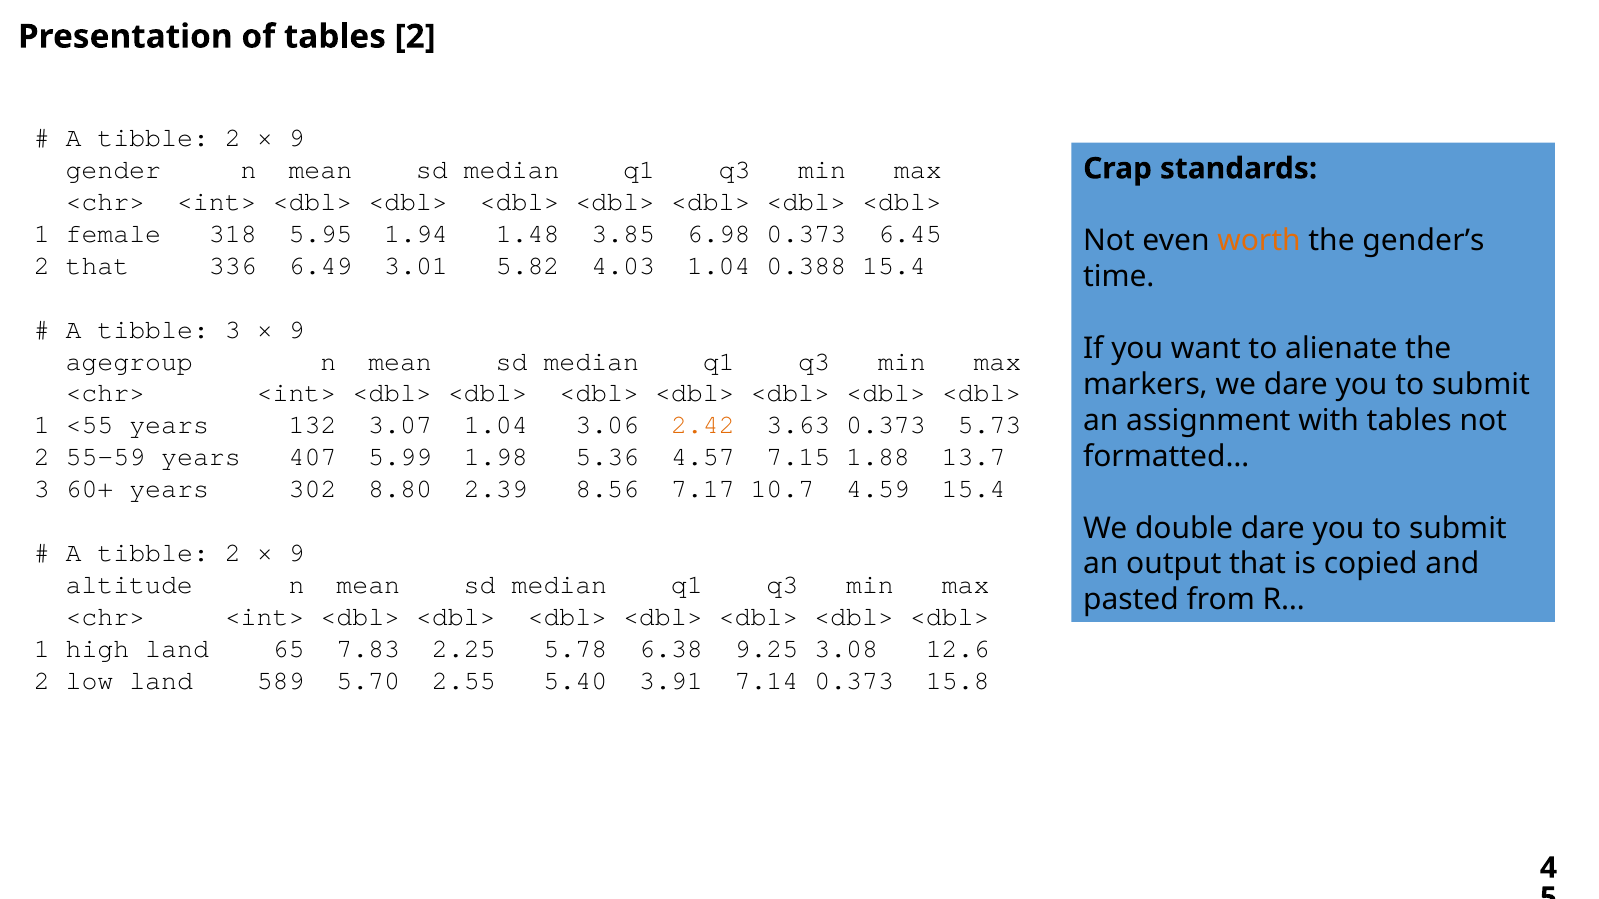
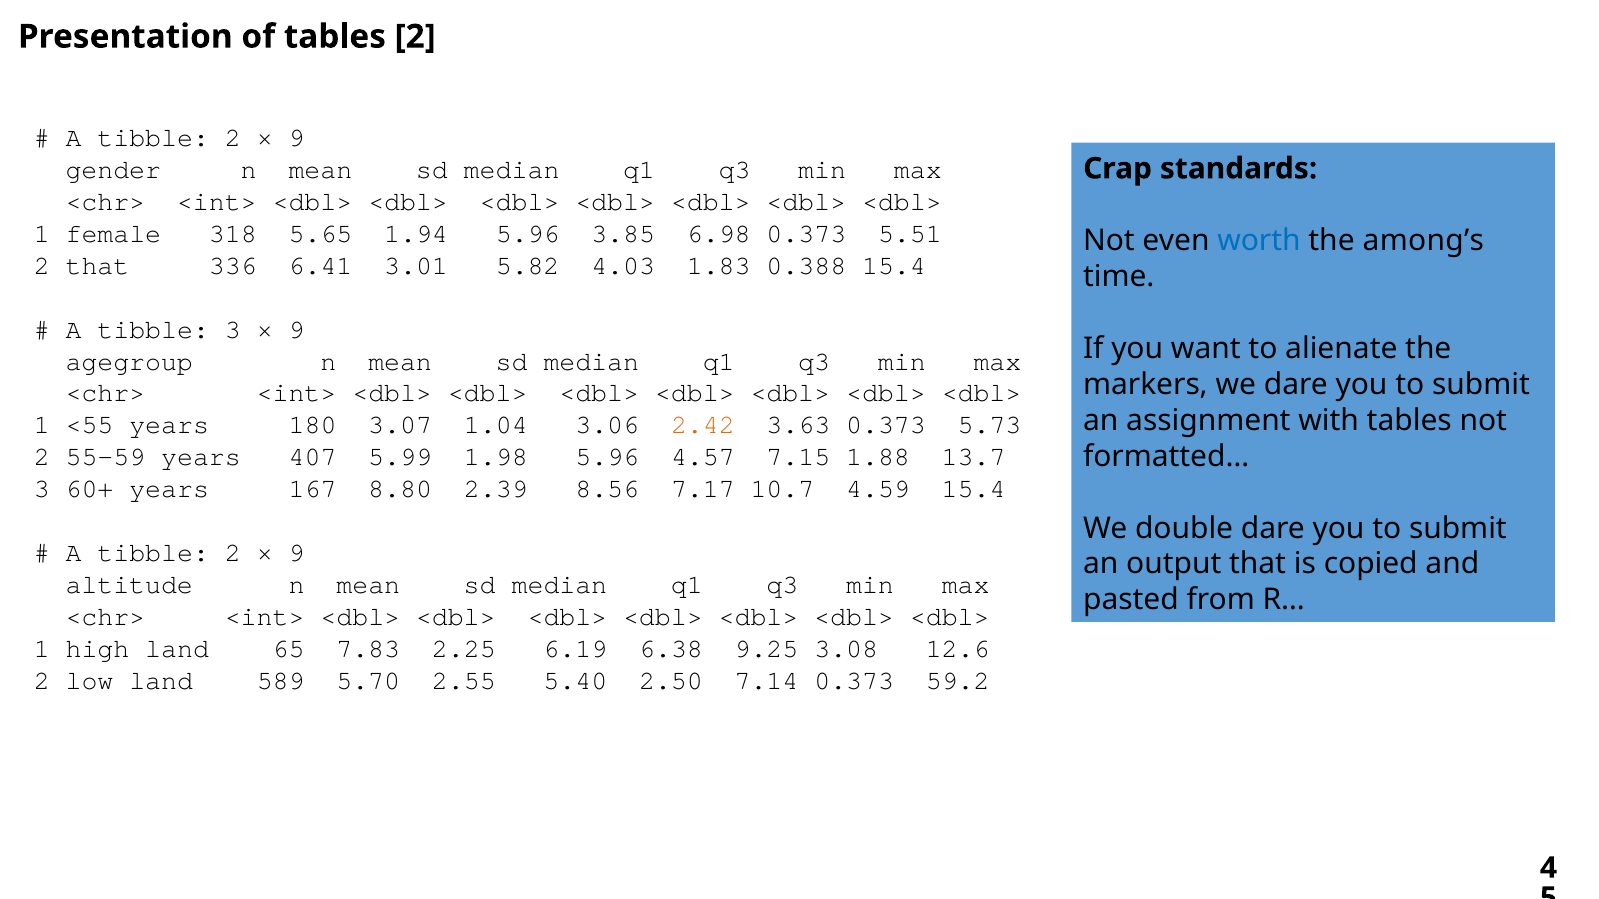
5.95: 5.95 -> 5.65 (321, 234)
1.94 1.48: 1.48 -> 5.96 (528, 234)
6.45: 6.45 -> 5.51 (910, 234)
worth colour: orange -> blue (1259, 241)
gender’s: gender’s -> among’s (1423, 241)
6.49: 6.49 -> 6.41 (321, 266)
4.03 1.04: 1.04 -> 1.83 (719, 266)
132: 132 -> 180 (313, 425)
1.98 5.36: 5.36 -> 5.96 (607, 457)
302: 302 -> 167 (313, 489)
5.78: 5.78 -> 6.19 (575, 649)
3.91: 3.91 -> 2.50 (671, 681)
15.8: 15.8 -> 59.2 (958, 681)
